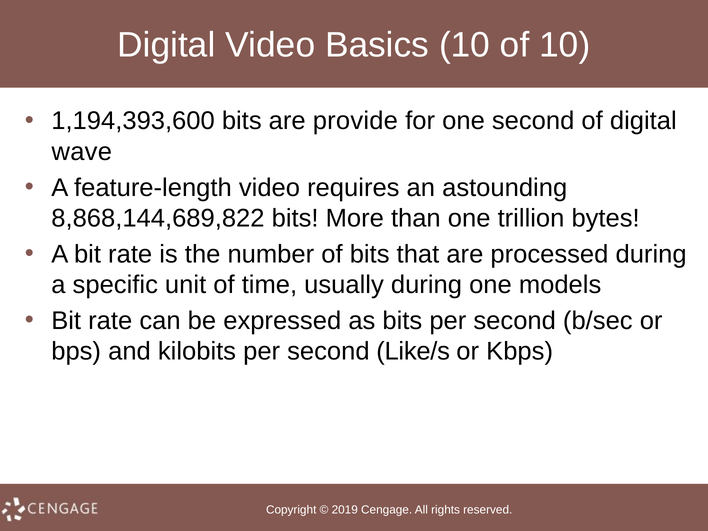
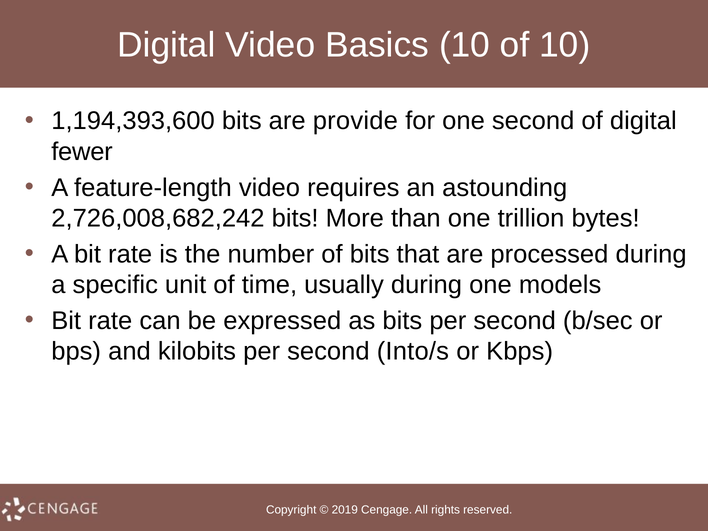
wave: wave -> fewer (82, 152)
8,868,144,689,822: 8,868,144,689,822 -> 2,726,008,682,242 (158, 218)
Like/s: Like/s -> Into/s (413, 352)
